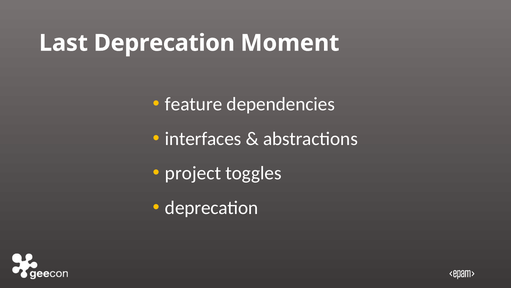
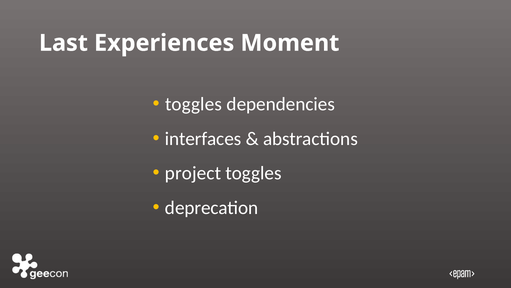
Last Deprecation: Deprecation -> Experiences (164, 43)
feature: feature -> toggles (194, 104)
